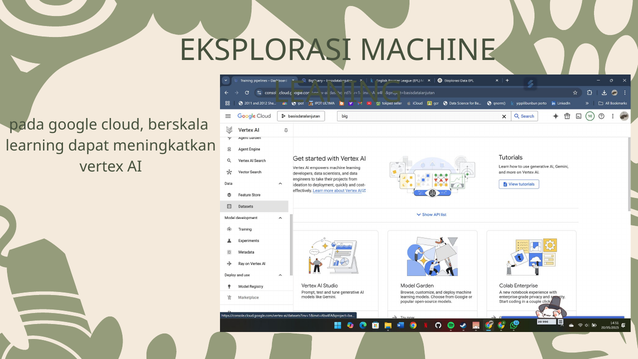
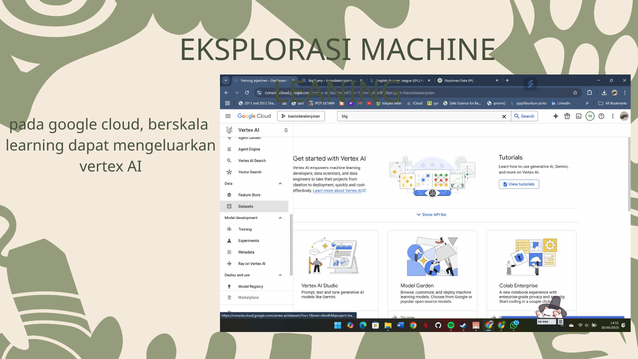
meningkatkan: meningkatkan -> mengeluarkan (164, 146)
